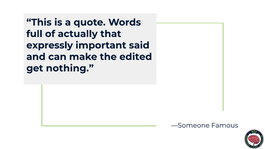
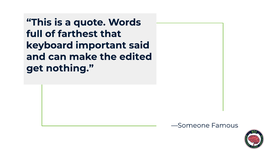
actually: actually -> farthest (78, 34)
expressly: expressly -> keyboard (50, 45)
